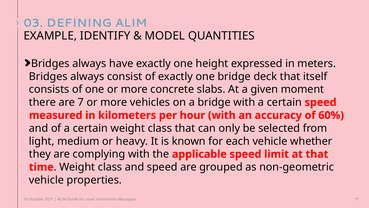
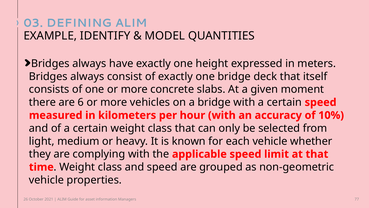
7: 7 -> 6 (81, 102)
60%: 60% -> 10% (331, 115)
